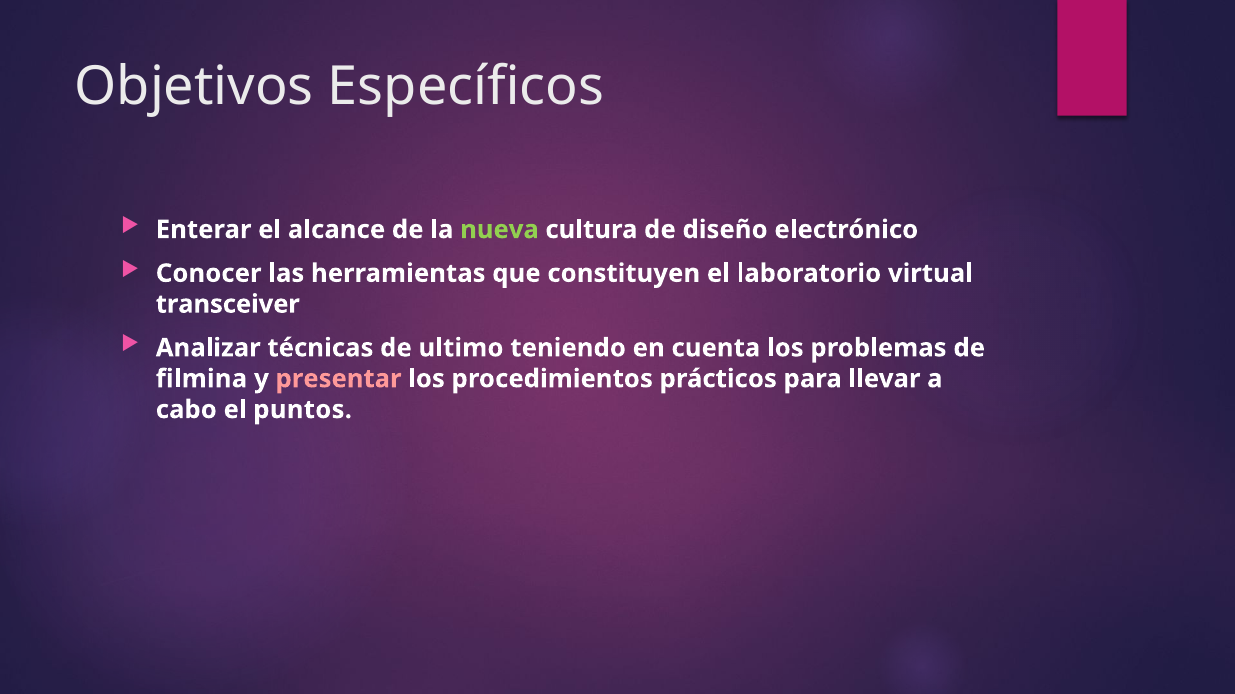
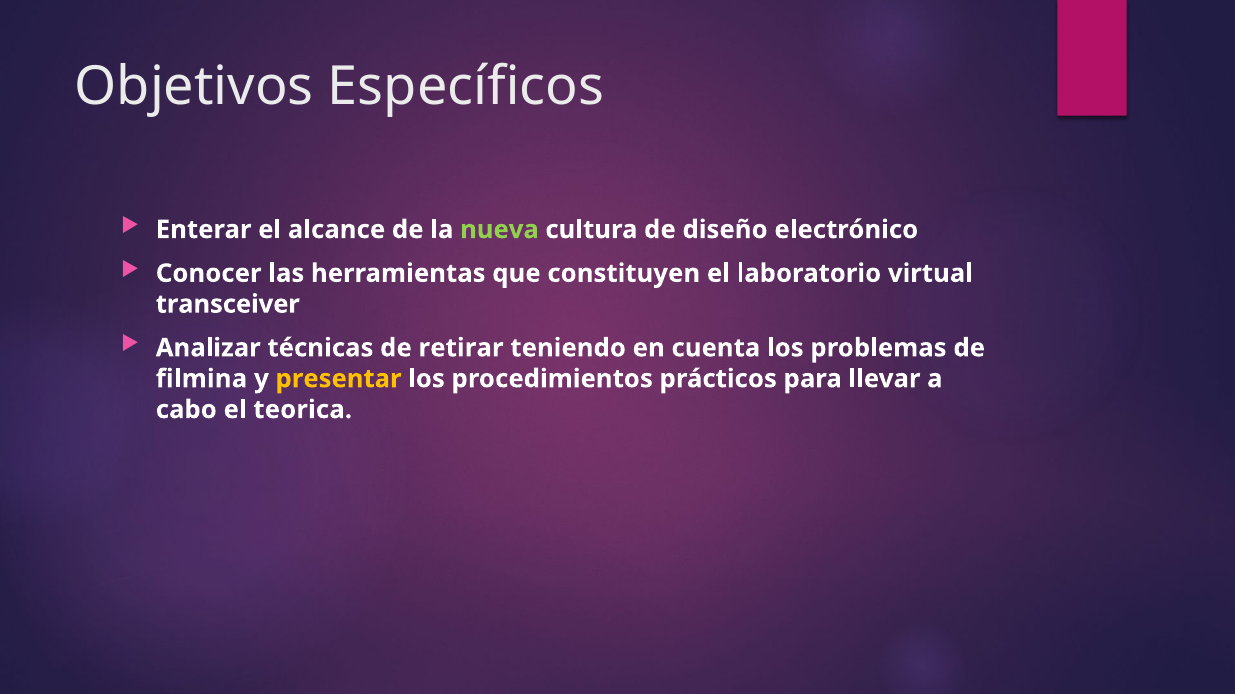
ultimo: ultimo -> retirar (461, 348)
presentar colour: pink -> yellow (339, 379)
puntos: puntos -> teorica (303, 410)
